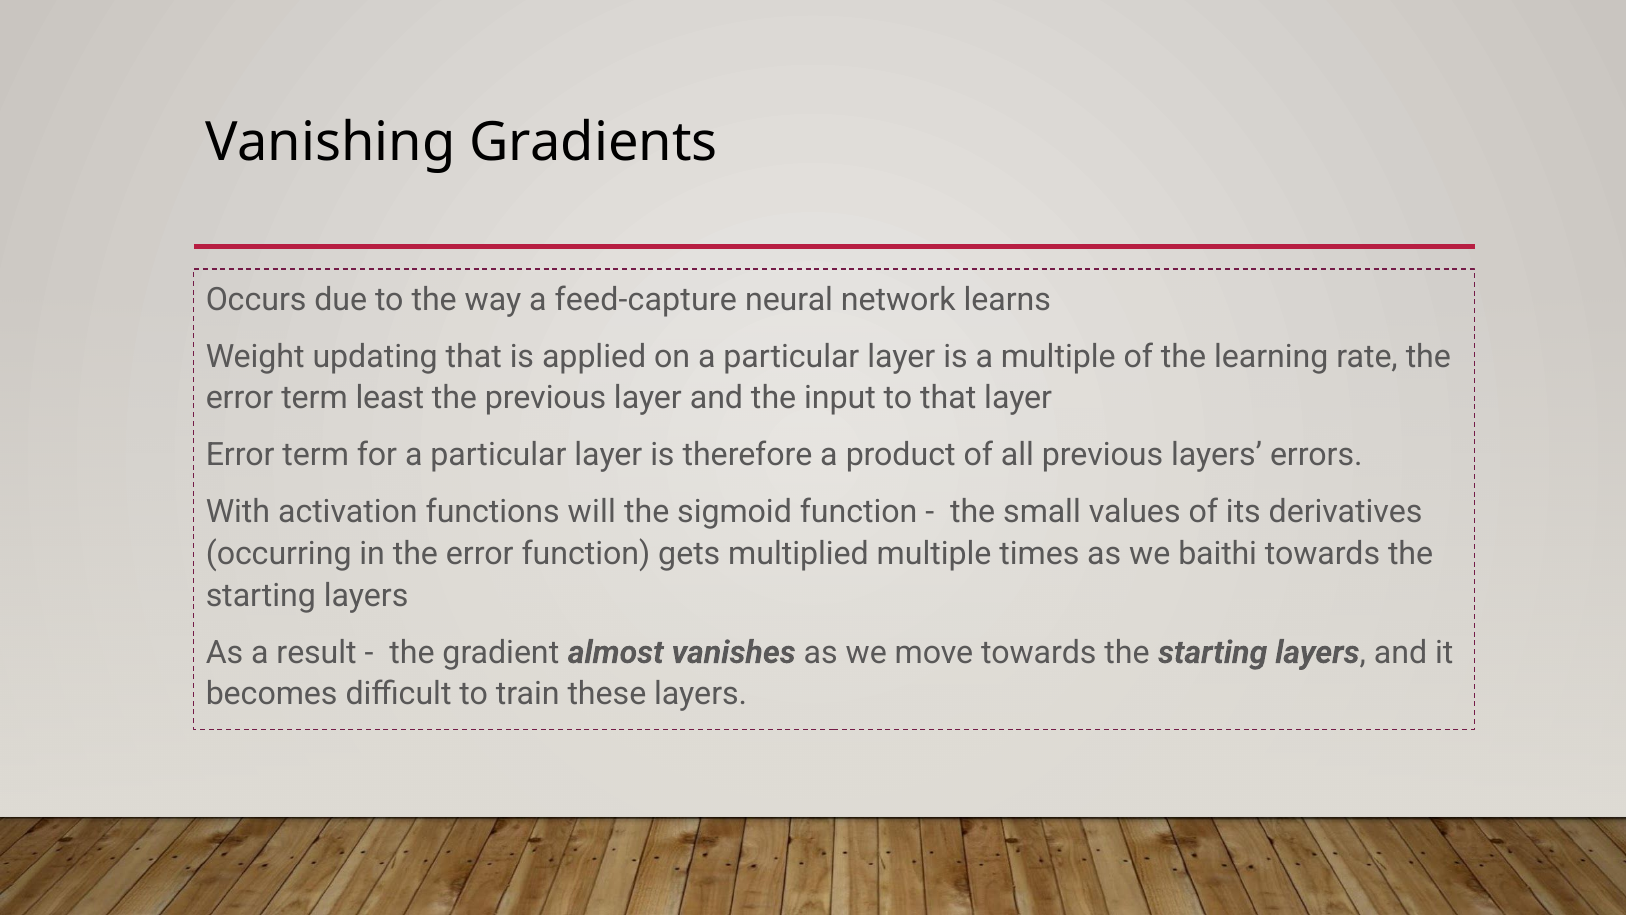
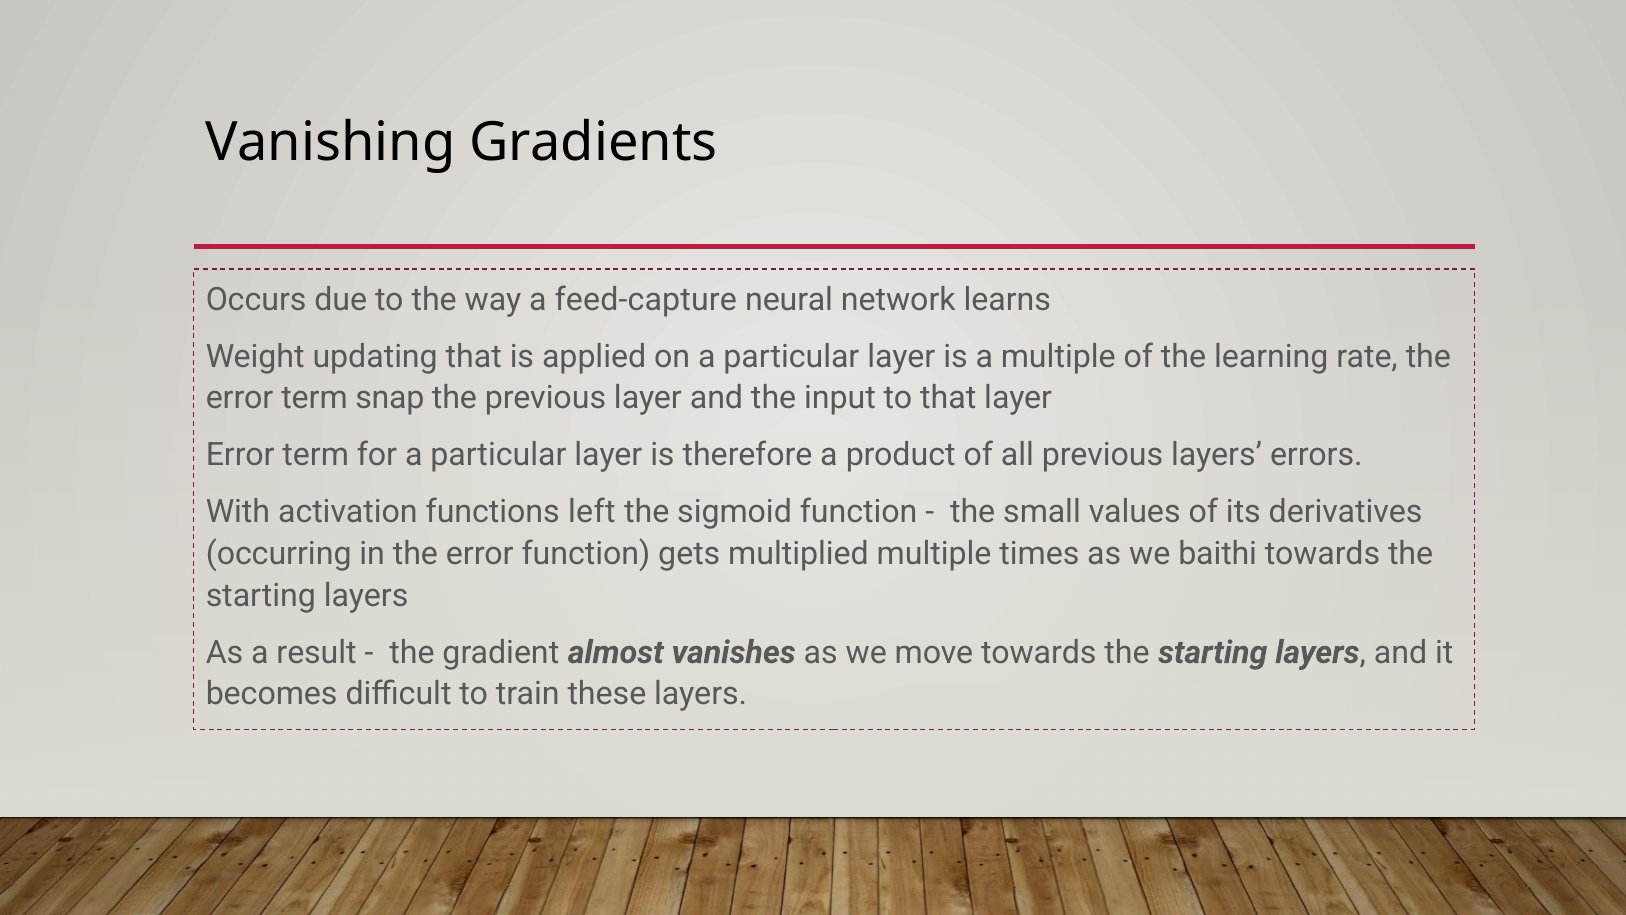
least: least -> snap (390, 398)
will: will -> left (592, 512)
